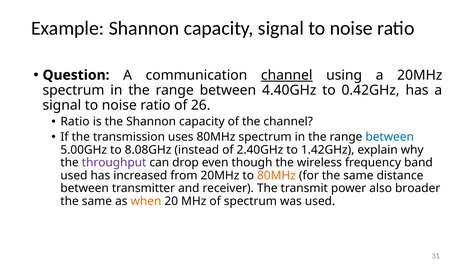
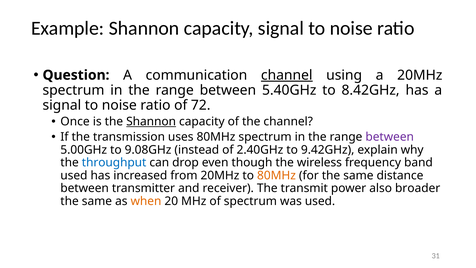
4.40GHz: 4.40GHz -> 5.40GHz (289, 90)
0.42GHz: 0.42GHz -> 8.42GHz (371, 90)
26: 26 -> 72 (201, 105)
Ratio: Ratio -> Once (75, 121)
Shannon underline: none -> present (151, 121)
between colour: blue -> purple (390, 137)
8.08GHz: 8.08GHz -> 9.08GHz (148, 150)
1.42GHz: 1.42GHz -> 9.42GHz (328, 150)
throughput colour: purple -> blue (114, 162)
